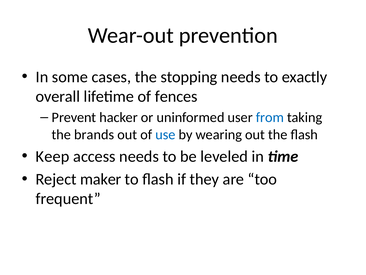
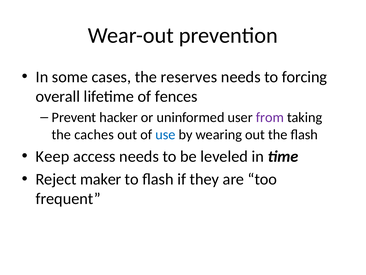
stopping: stopping -> reserves (189, 77)
exactly: exactly -> forcing (304, 77)
from colour: blue -> purple (270, 117)
brands: brands -> caches (94, 134)
